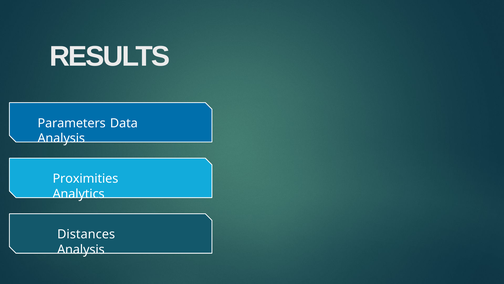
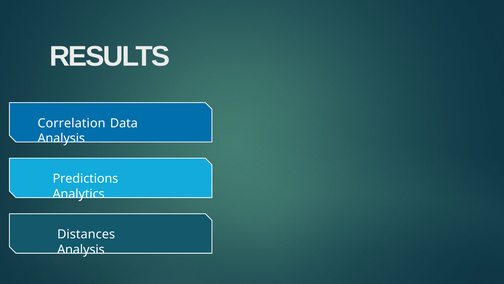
Parameters: Parameters -> Correlation (72, 123)
Proximities: Proximities -> Predictions (85, 178)
